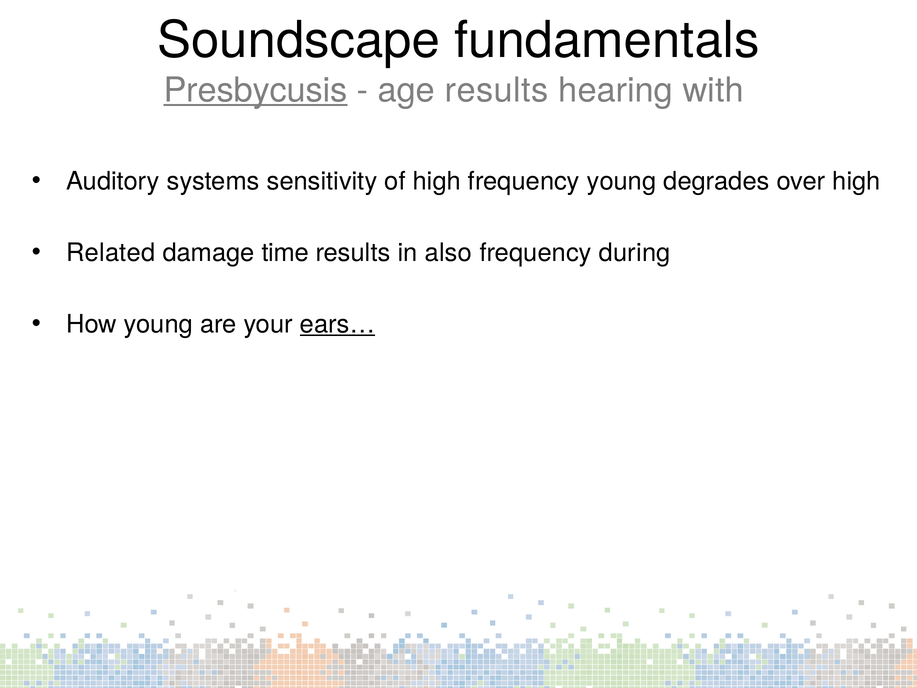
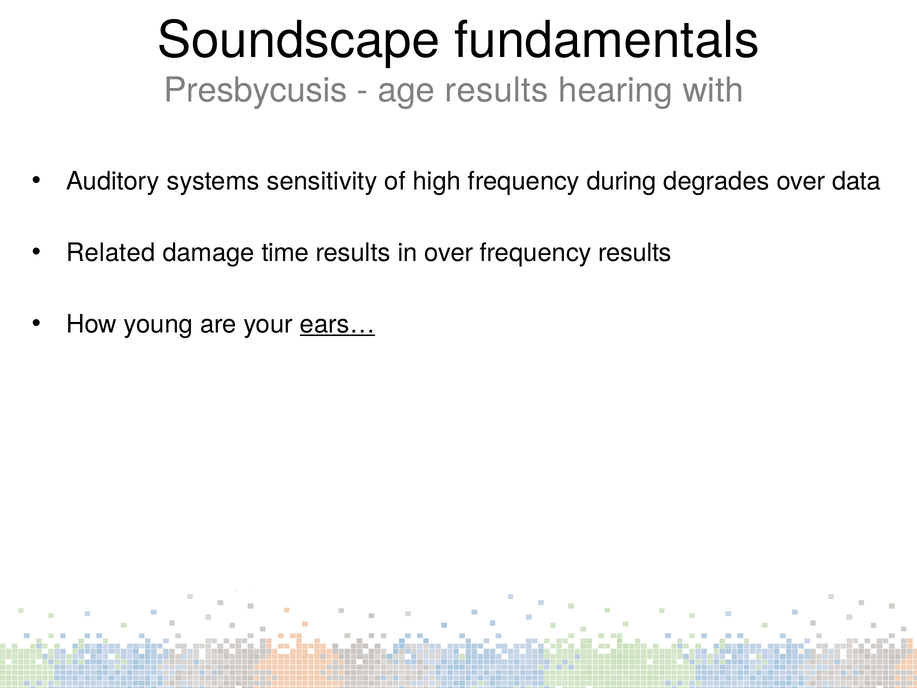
Presbycusis underline: present -> none (255, 90)
frequency young: young -> during (622, 181)
over high: high -> data (857, 181)
in also: also -> over (449, 253)
frequency during: during -> results (635, 253)
